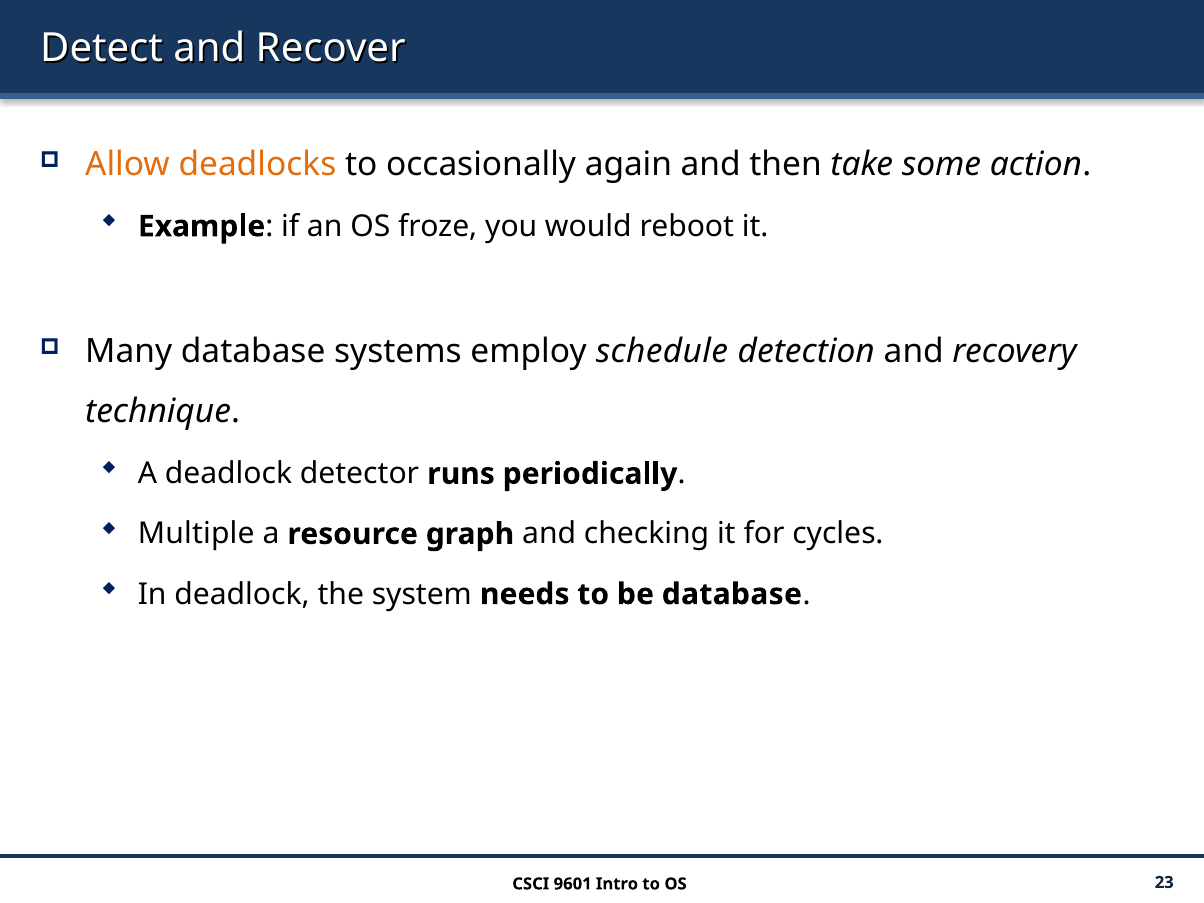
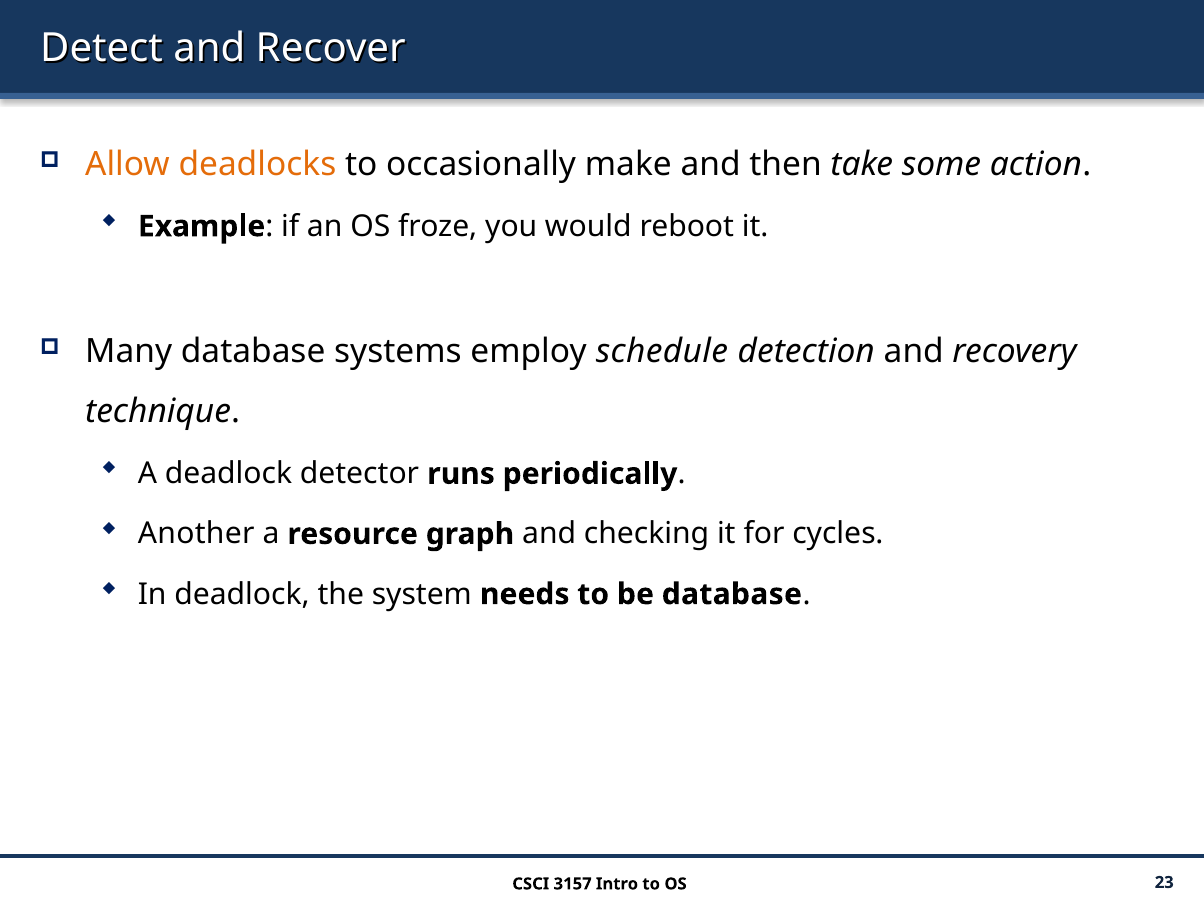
again: again -> make (628, 164)
Multiple: Multiple -> Another (196, 534)
9601: 9601 -> 3157 (573, 884)
